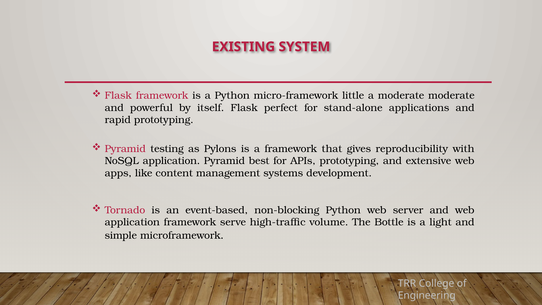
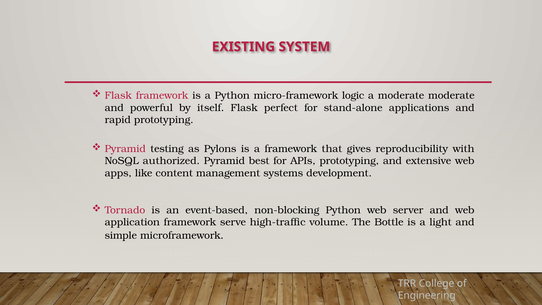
little: little -> logic (353, 95)
NoSQL application: application -> authorized (171, 161)
